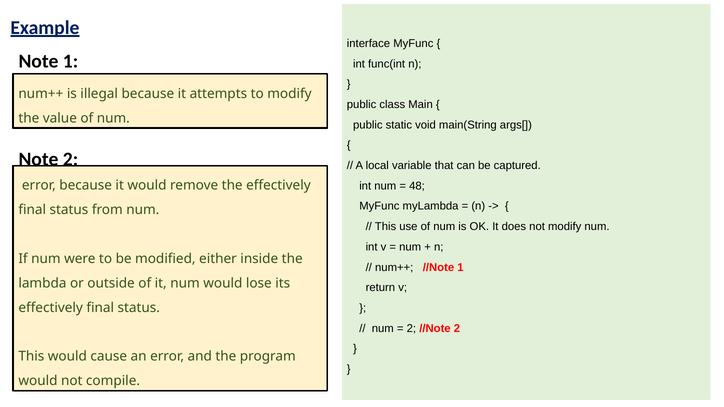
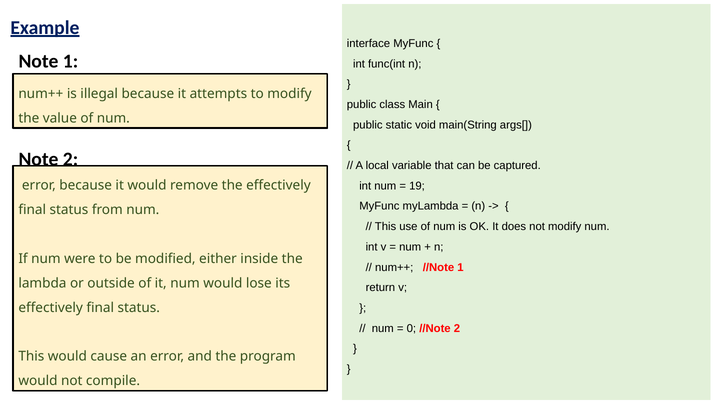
48: 48 -> 19 (417, 186)
2: 2 -> 0 (411, 328)
